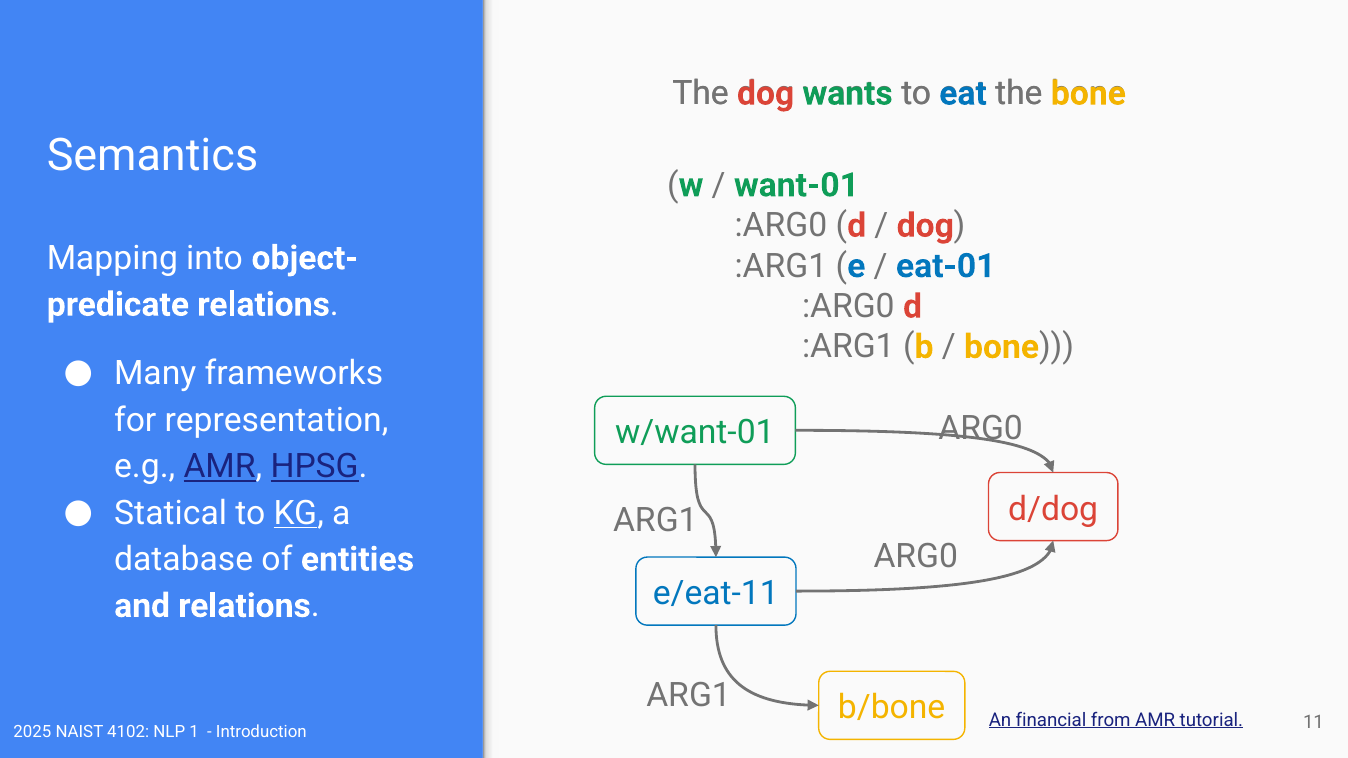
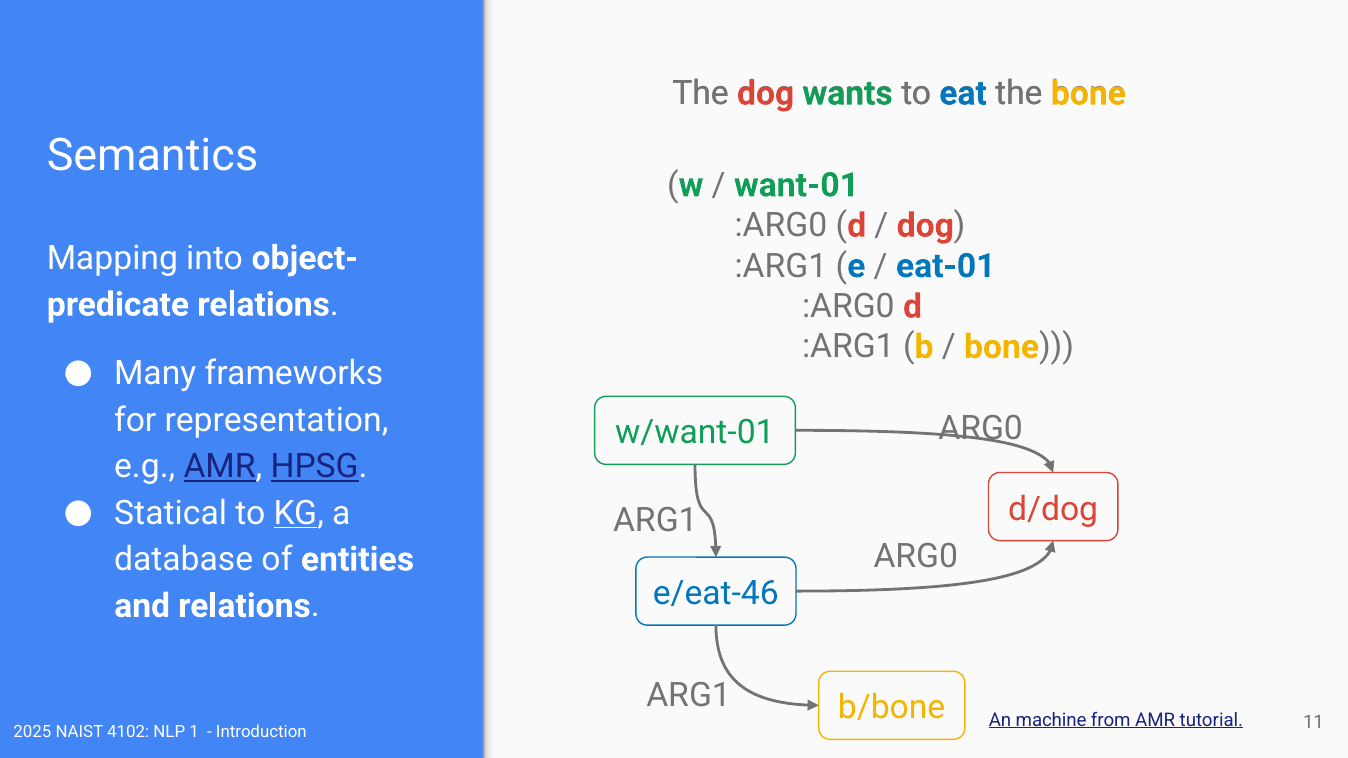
e/eat-11: e/eat-11 -> e/eat-46 (716, 594)
financial: financial -> machine (1051, 720)
